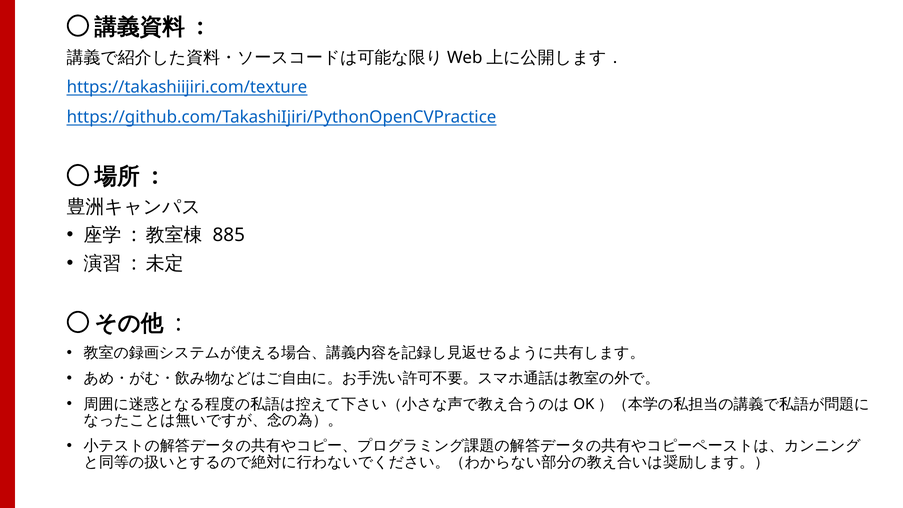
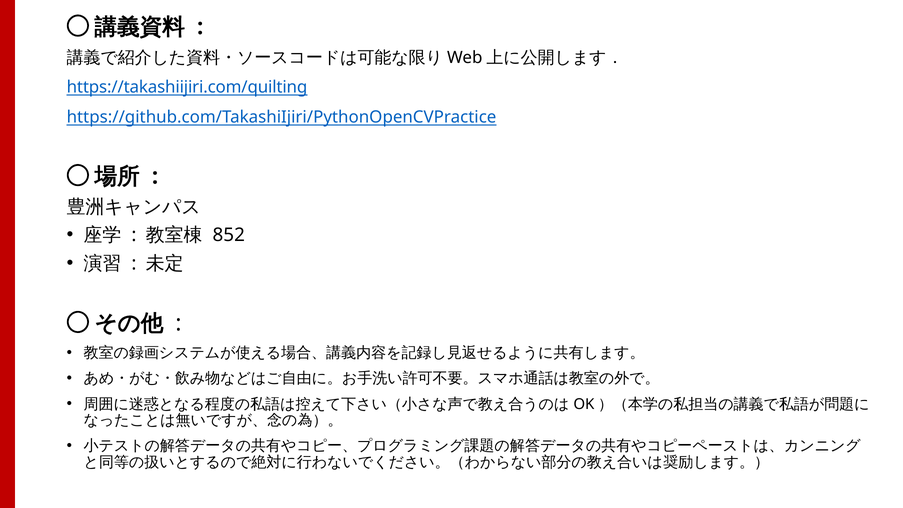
https://takashiijiri.com/texture: https://takashiijiri.com/texture -> https://takashiijiri.com/quilting (187, 87)
885: 885 -> 852 (229, 235)
